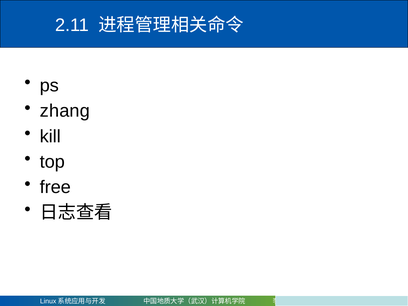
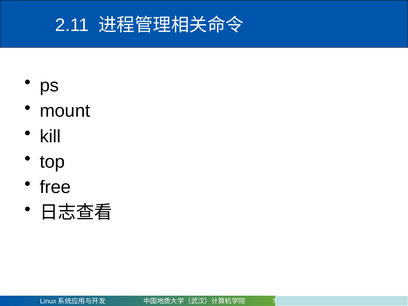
zhang: zhang -> mount (65, 111)
